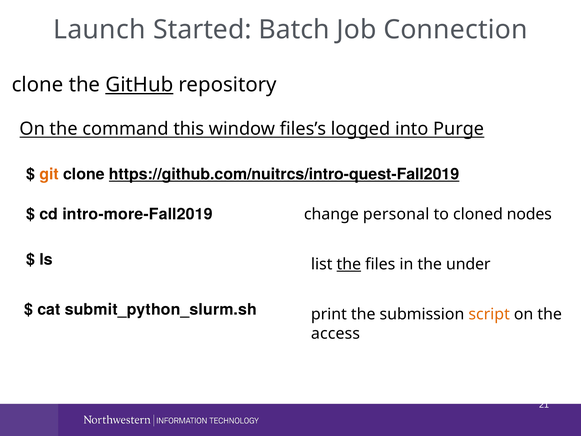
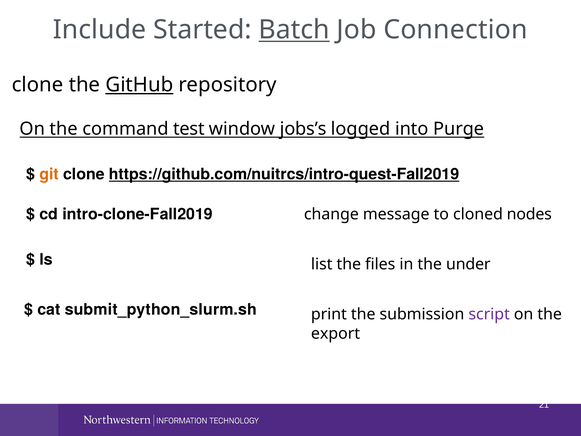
Launch: Launch -> Include (99, 30)
Batch underline: none -> present (294, 30)
this: this -> test (189, 129)
files’s: files’s -> jobs’s (303, 129)
intro-more-Fall2019: intro-more-Fall2019 -> intro-clone-Fall2019 (138, 214)
personal: personal -> message (396, 214)
the underline: present -> none (349, 264)
script colour: orange -> purple (489, 314)
access: access -> export (336, 333)
